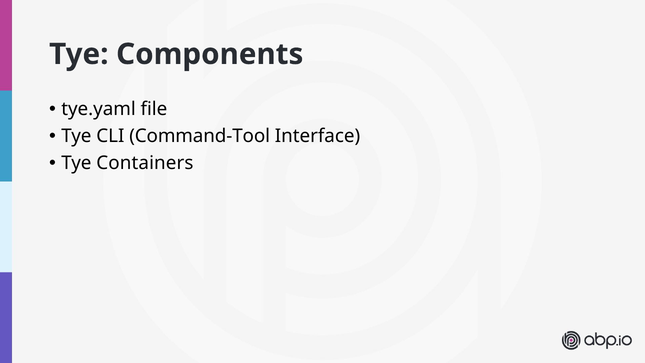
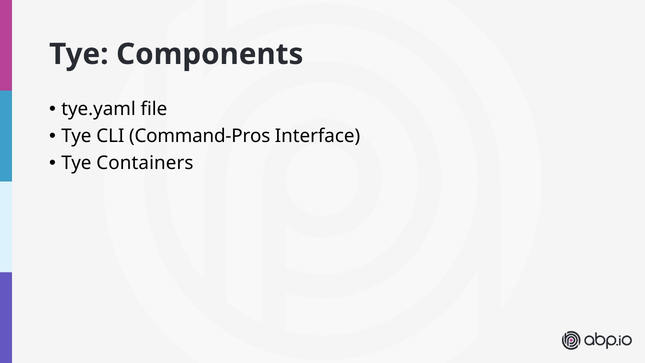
Command-Tool: Command-Tool -> Command-Pros (200, 136)
